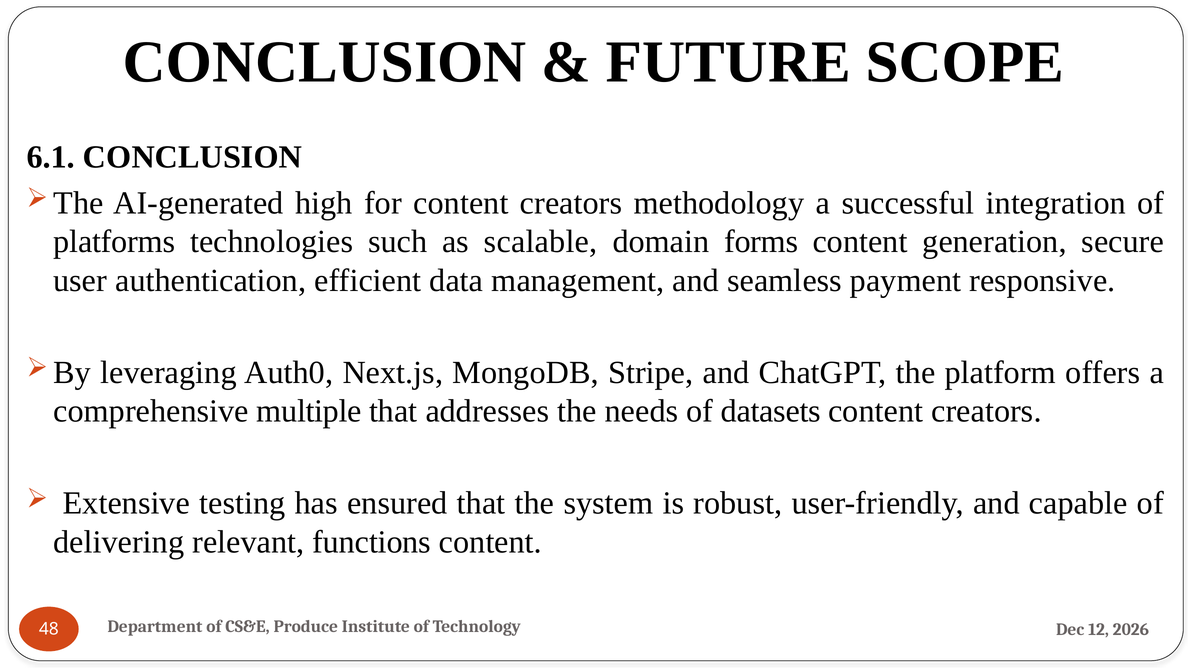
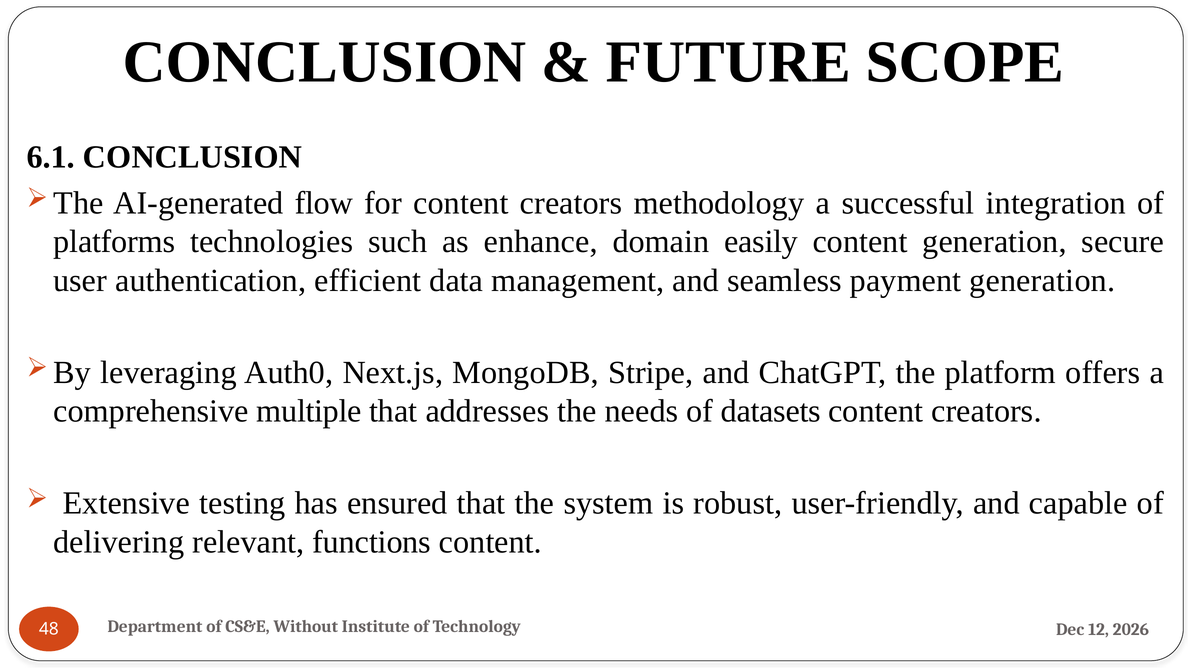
high: high -> flow (324, 203)
scalable: scalable -> enhance (541, 242)
forms: forms -> easily (761, 242)
payment responsive: responsive -> generation (1042, 281)
Produce: Produce -> Without (306, 627)
